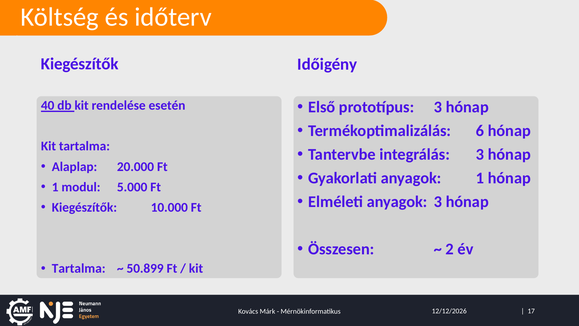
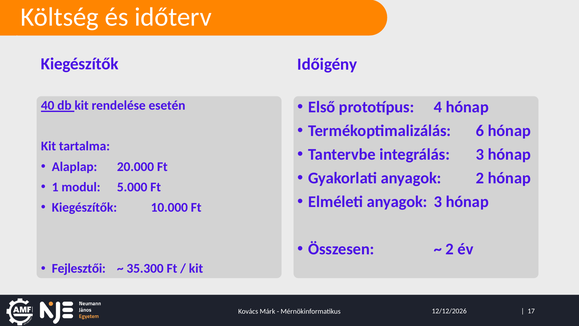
prototípus 3: 3 -> 4 (438, 107)
anyagok 1: 1 -> 2 (480, 178)
Tartalma: Tartalma -> Fejlesztői (79, 268)
50.899: 50.899 -> 35.300 (145, 268)
